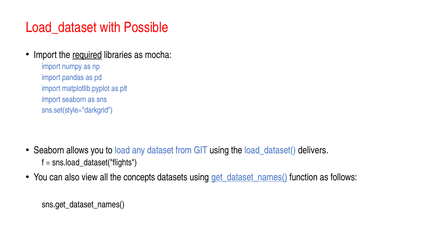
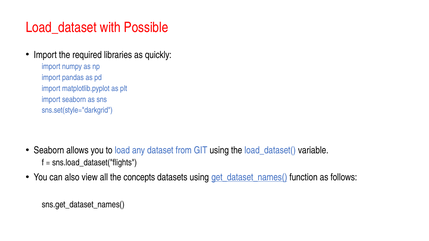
required underline: present -> none (87, 55)
mocha: mocha -> quickly (158, 55)
delivers: delivers -> variable (313, 151)
